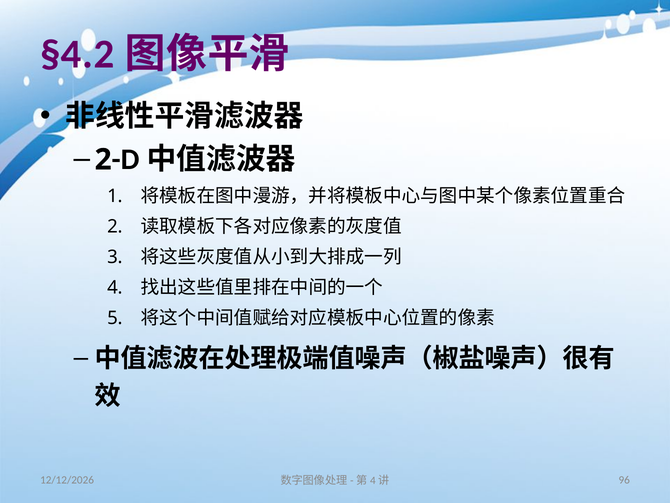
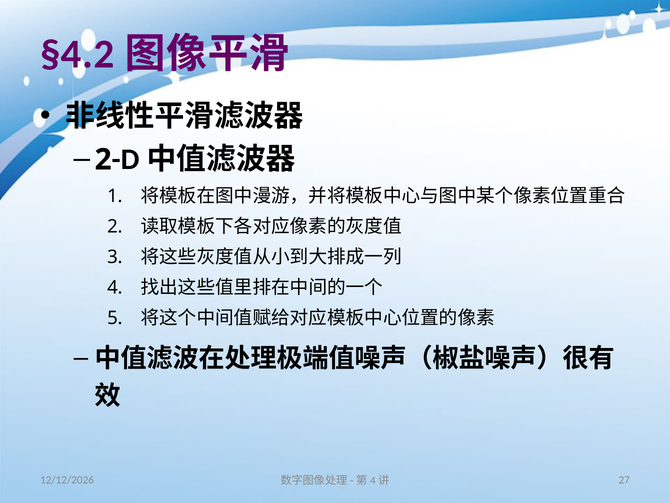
96: 96 -> 27 (624, 480)
